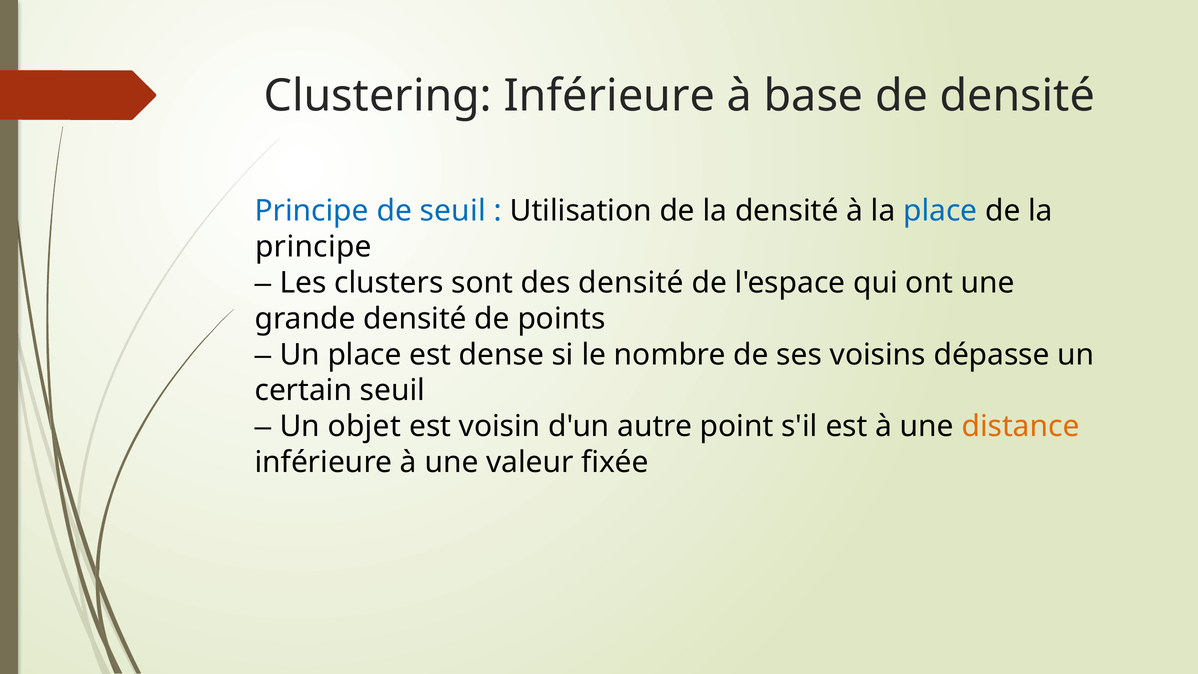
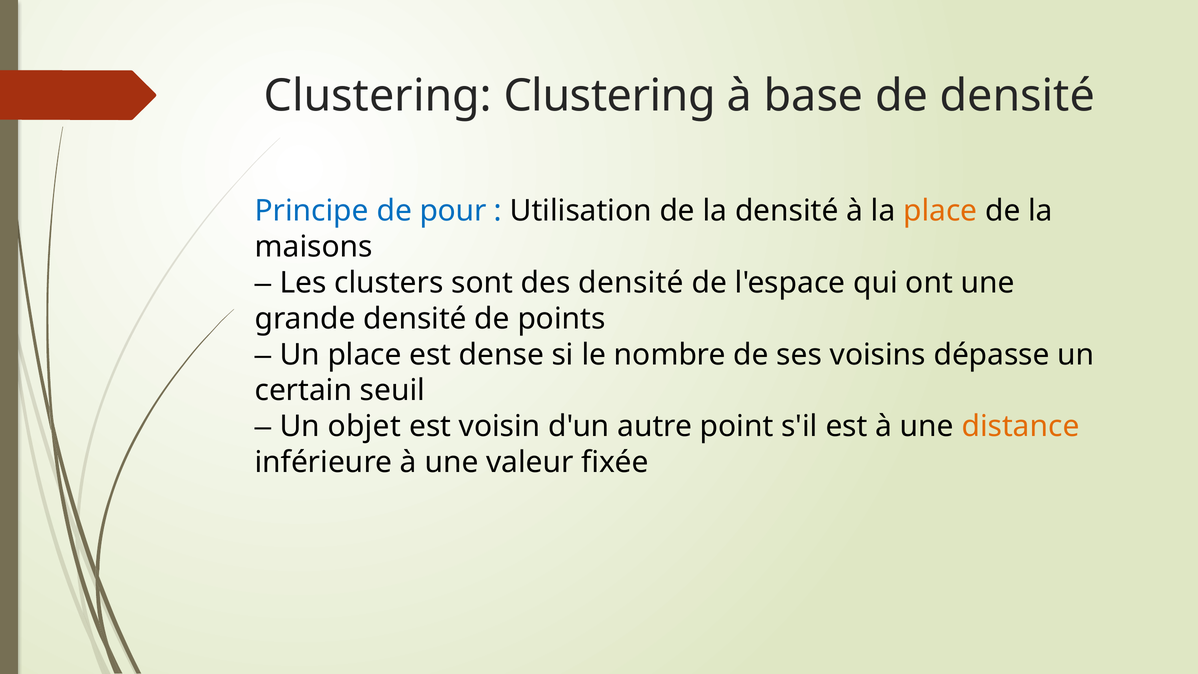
Clustering Inférieure: Inférieure -> Clustering (610, 96)
de seuil: seuil -> pour (453, 211)
place colour: blue -> orange (940, 211)
principe: principe -> maisons (314, 247)
